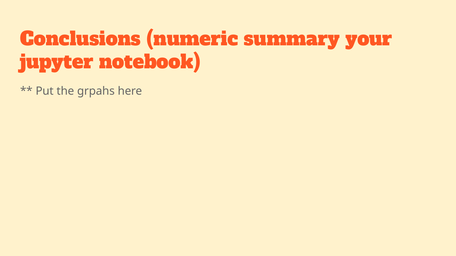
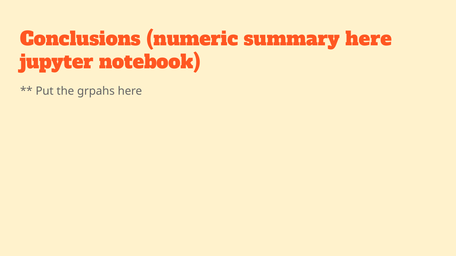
summary your: your -> here (369, 39)
